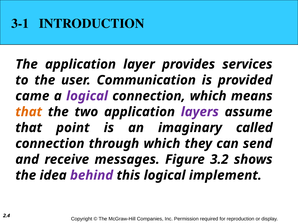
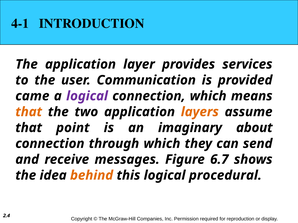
3-1: 3-1 -> 4-1 (20, 24)
layers colour: purple -> orange (200, 112)
called: called -> about (254, 128)
3.2: 3.2 -> 6.7 (219, 160)
behind colour: purple -> orange (92, 176)
implement: implement -> procedural (225, 176)
